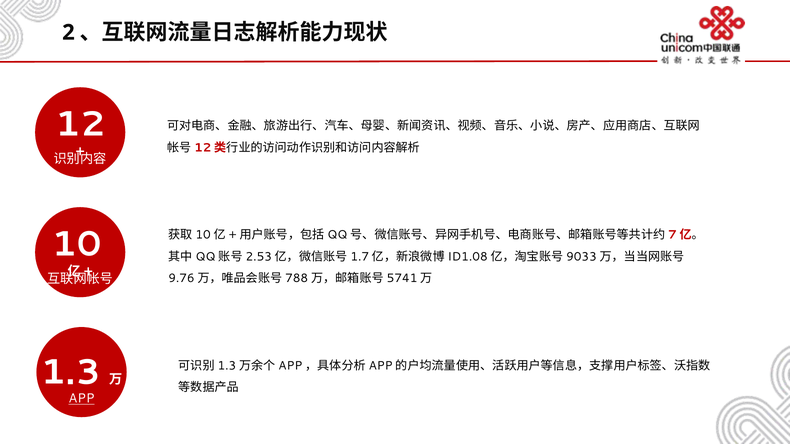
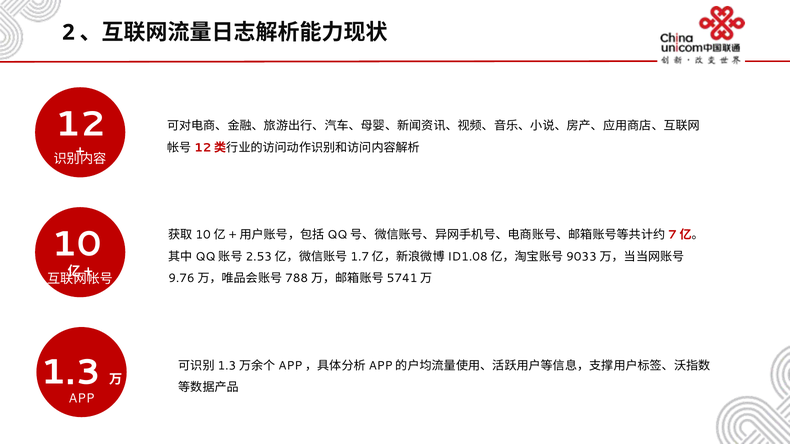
APP underline: present -> none (81, 399)
